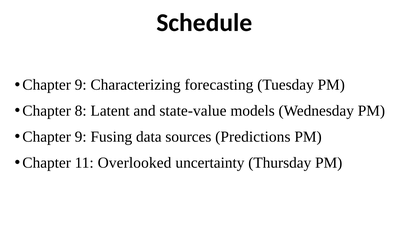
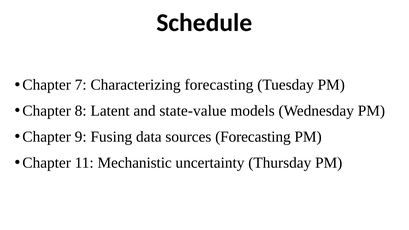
9: 9 -> 7 (81, 85)
sources Predictions: Predictions -> Forecasting (253, 137)
Overlooked: Overlooked -> Mechanistic (135, 163)
